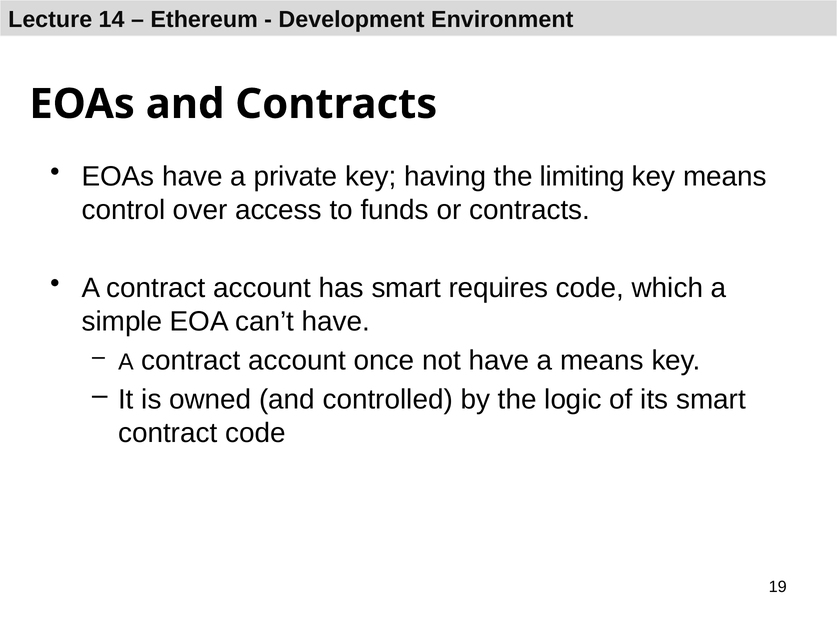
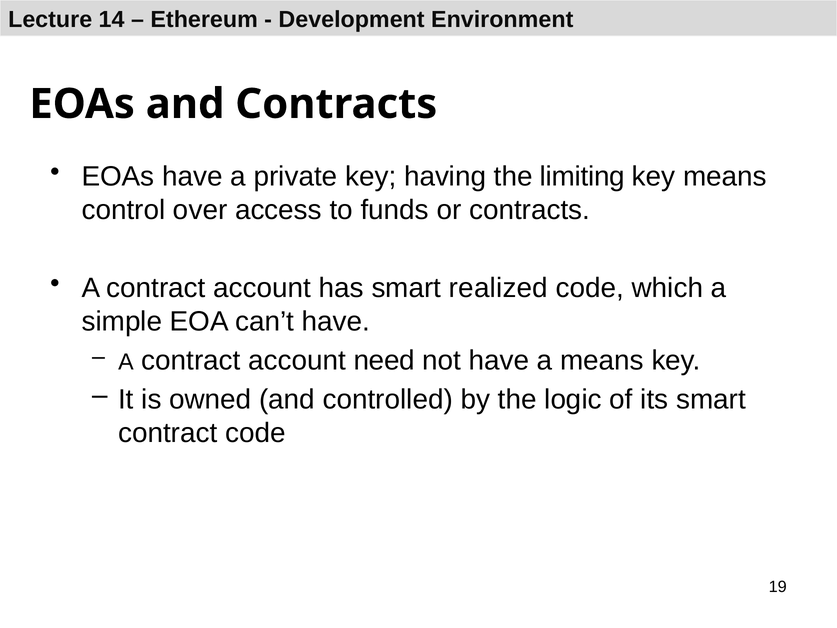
requires: requires -> realized (498, 288)
once: once -> need (384, 360)
